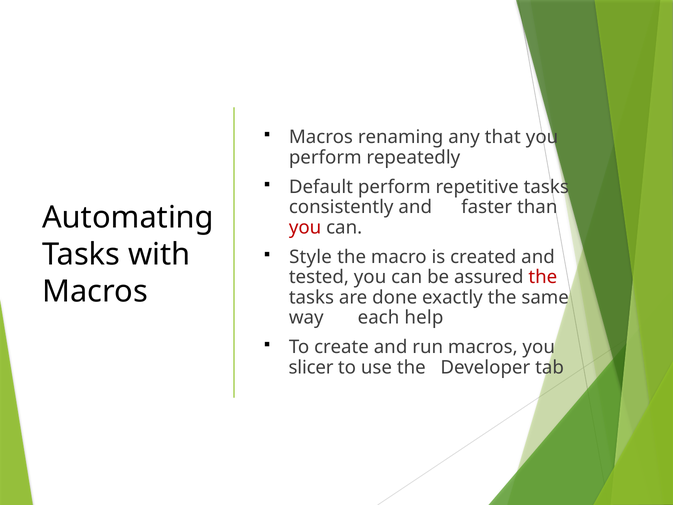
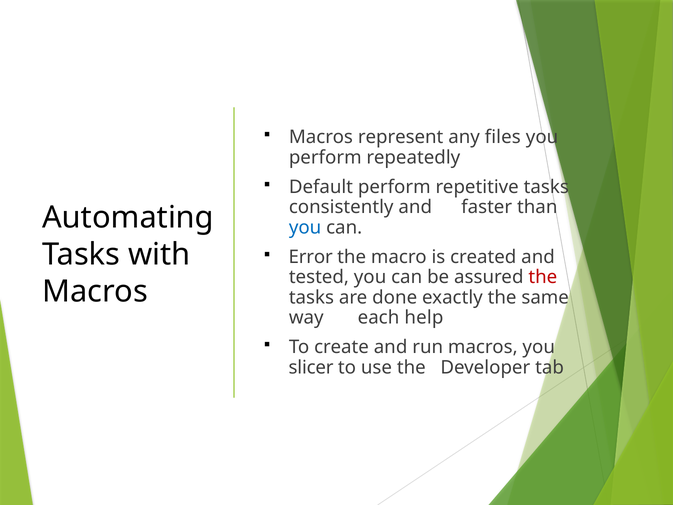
renaming: renaming -> represent (401, 137)
that: that -> files (503, 137)
you colour: red -> blue (305, 227)
Style: Style -> Error (311, 257)
